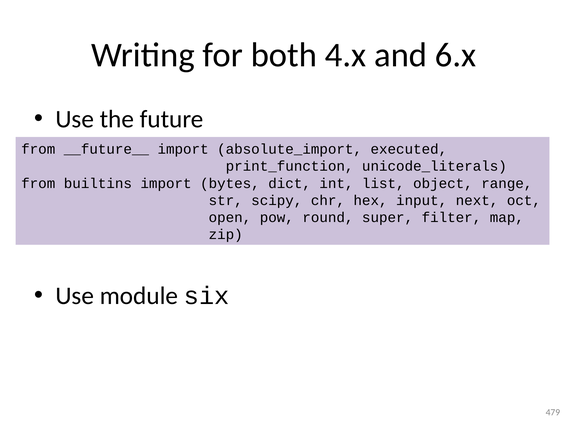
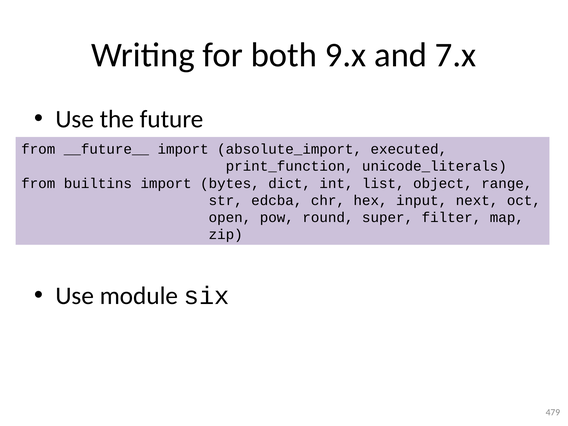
4.x: 4.x -> 9.x (346, 55)
6.x: 6.x -> 7.x (456, 55)
scipy: scipy -> edcba (277, 200)
